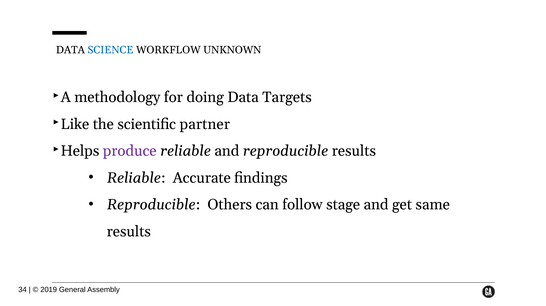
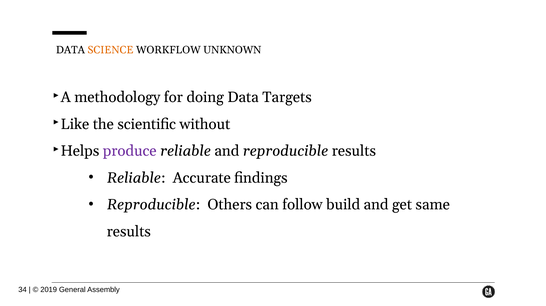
SCIENCE colour: blue -> orange (110, 50)
partner: partner -> without (205, 124)
stage: stage -> build (343, 205)
